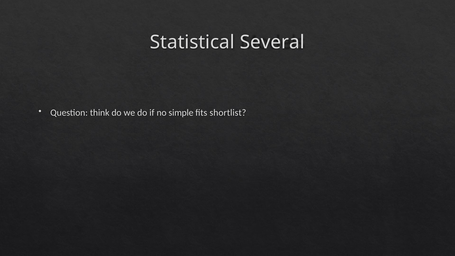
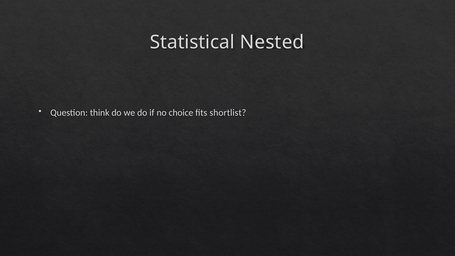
Several: Several -> Nested (272, 42)
simple: simple -> choice (181, 113)
